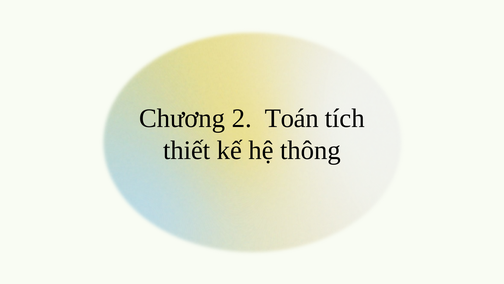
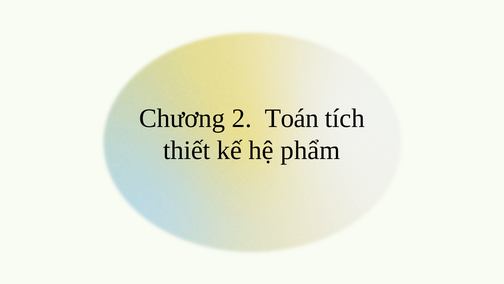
thông: thông -> phẩm (310, 150)
